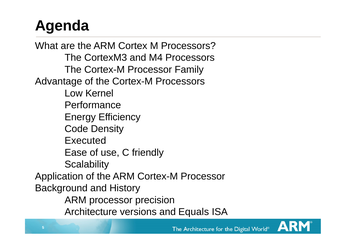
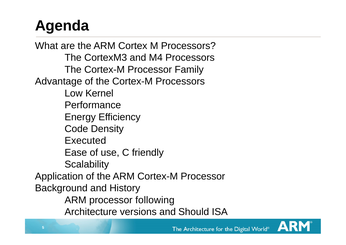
precision: precision -> following (155, 200)
Equals: Equals -> Should (194, 211)
